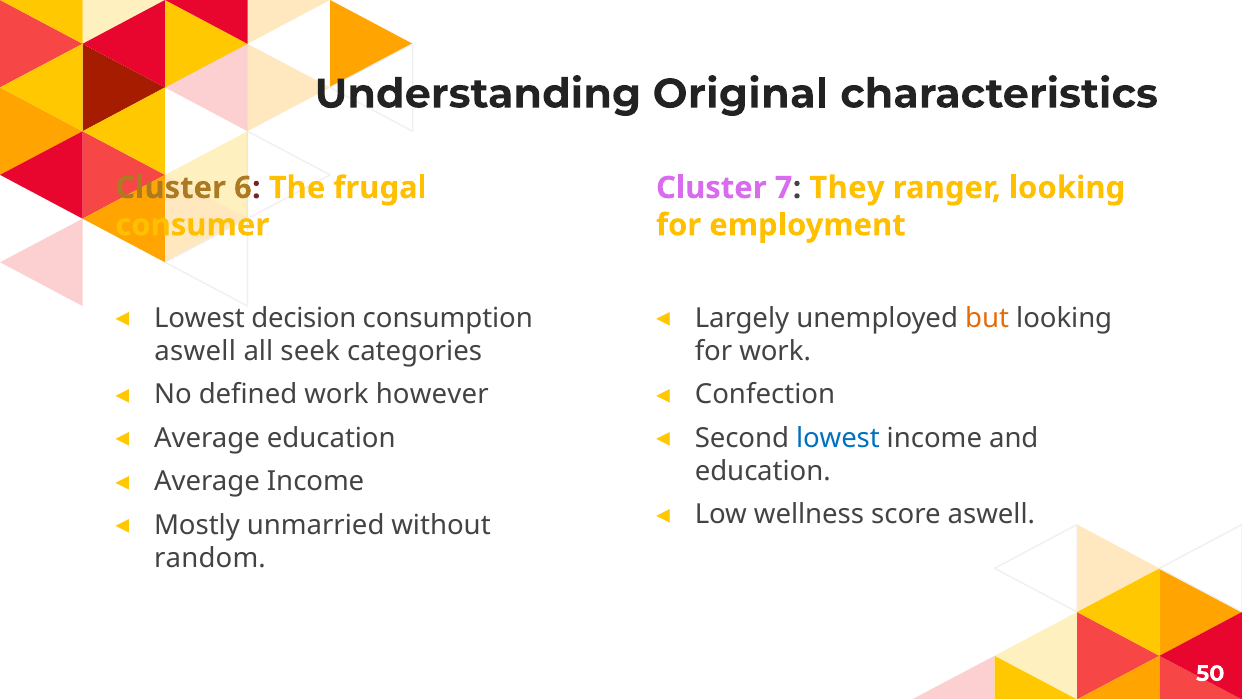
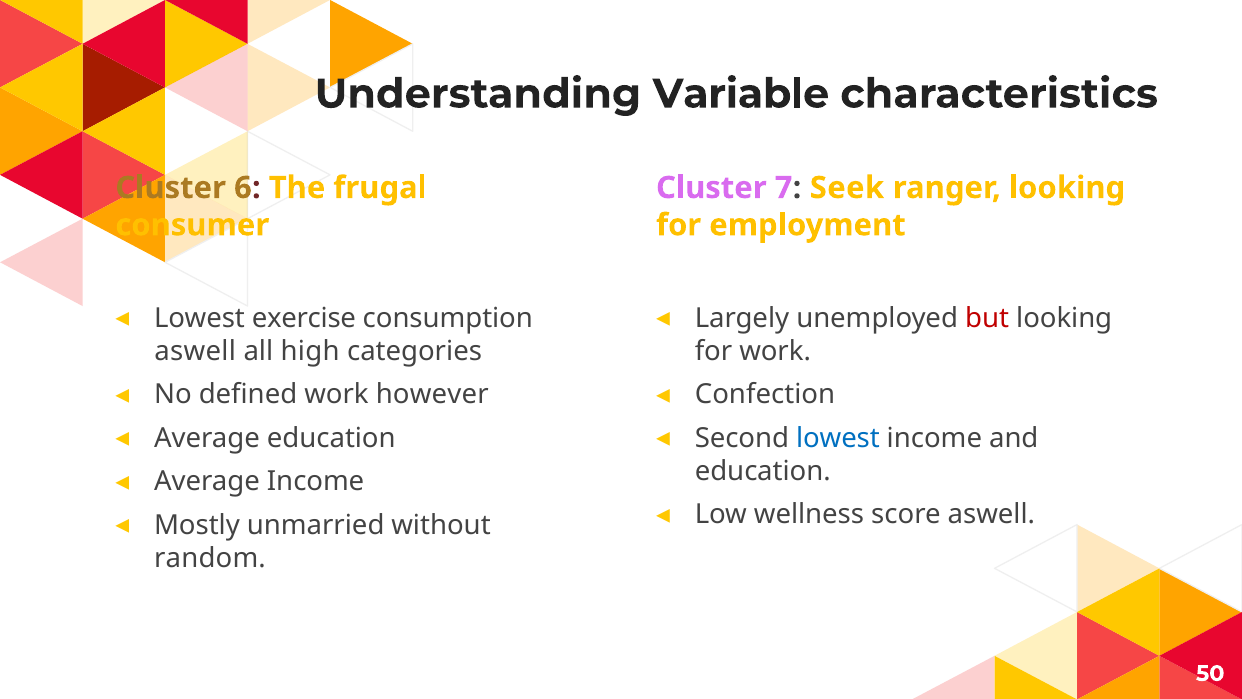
Original: Original -> Variable (741, 94)
They: They -> Seek (847, 188)
decision: decision -> exercise (304, 318)
but colour: orange -> red (987, 318)
seek: seek -> high (310, 351)
